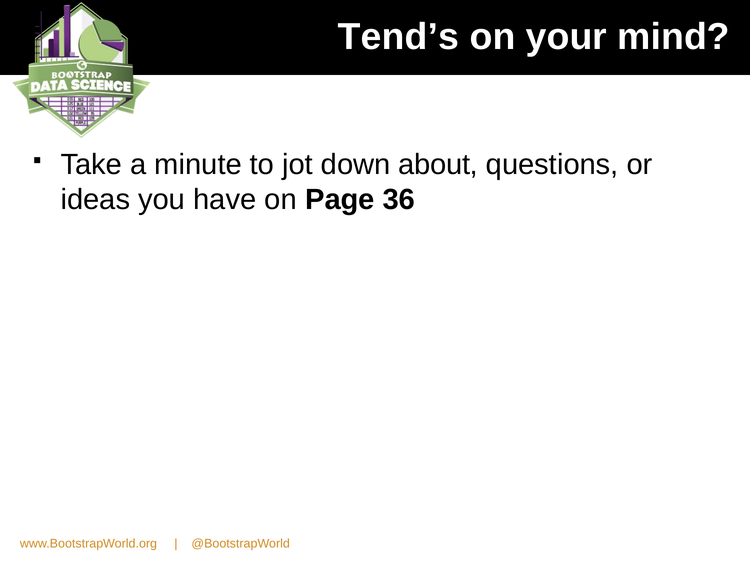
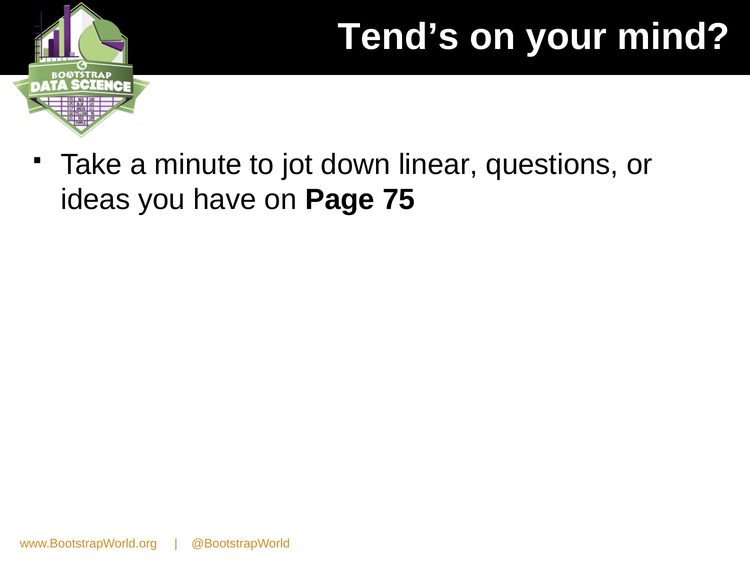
about: about -> linear (438, 165)
36: 36 -> 75 (399, 200)
